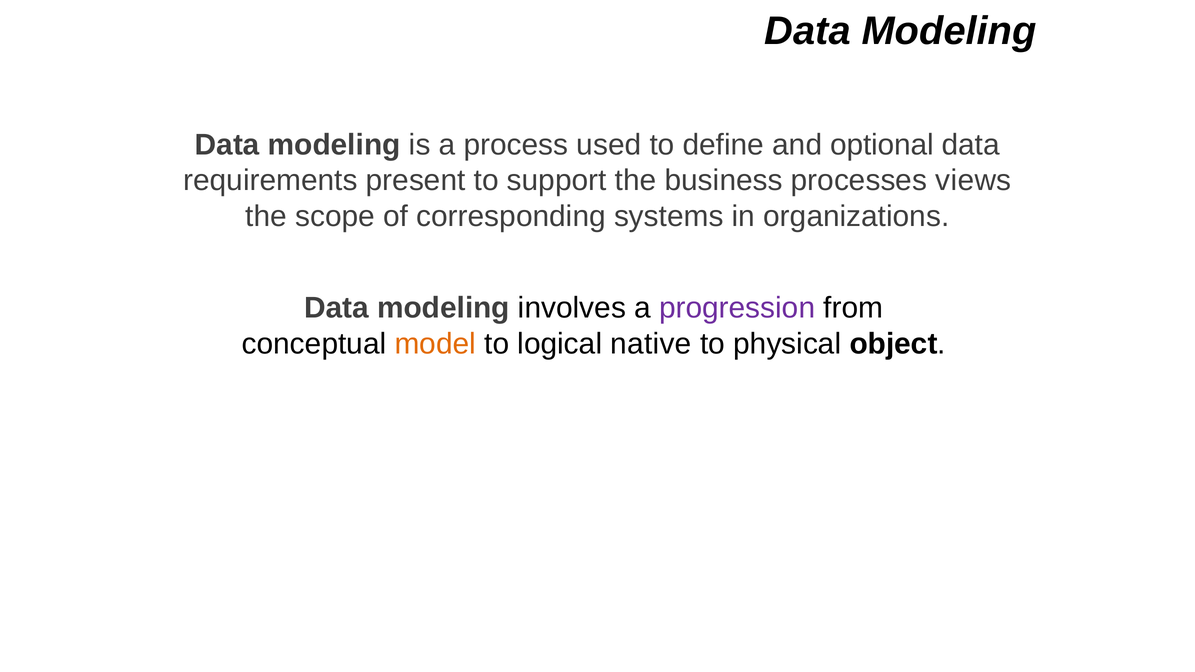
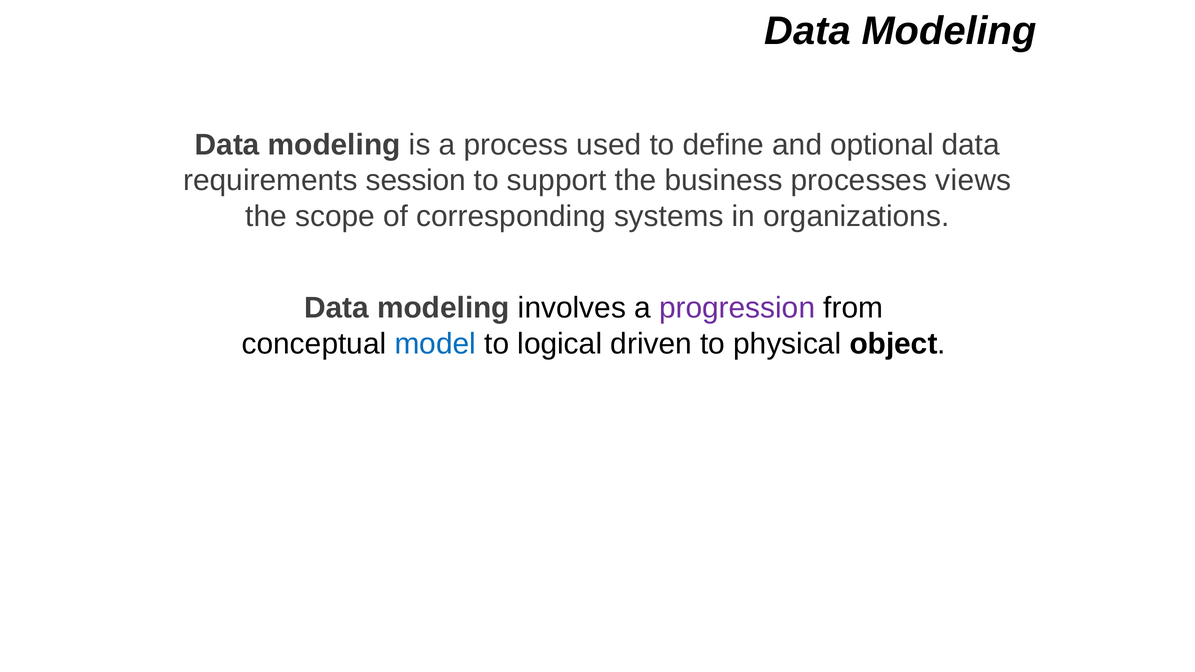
present: present -> session (416, 181)
model colour: orange -> blue (435, 344)
native: native -> driven (651, 344)
